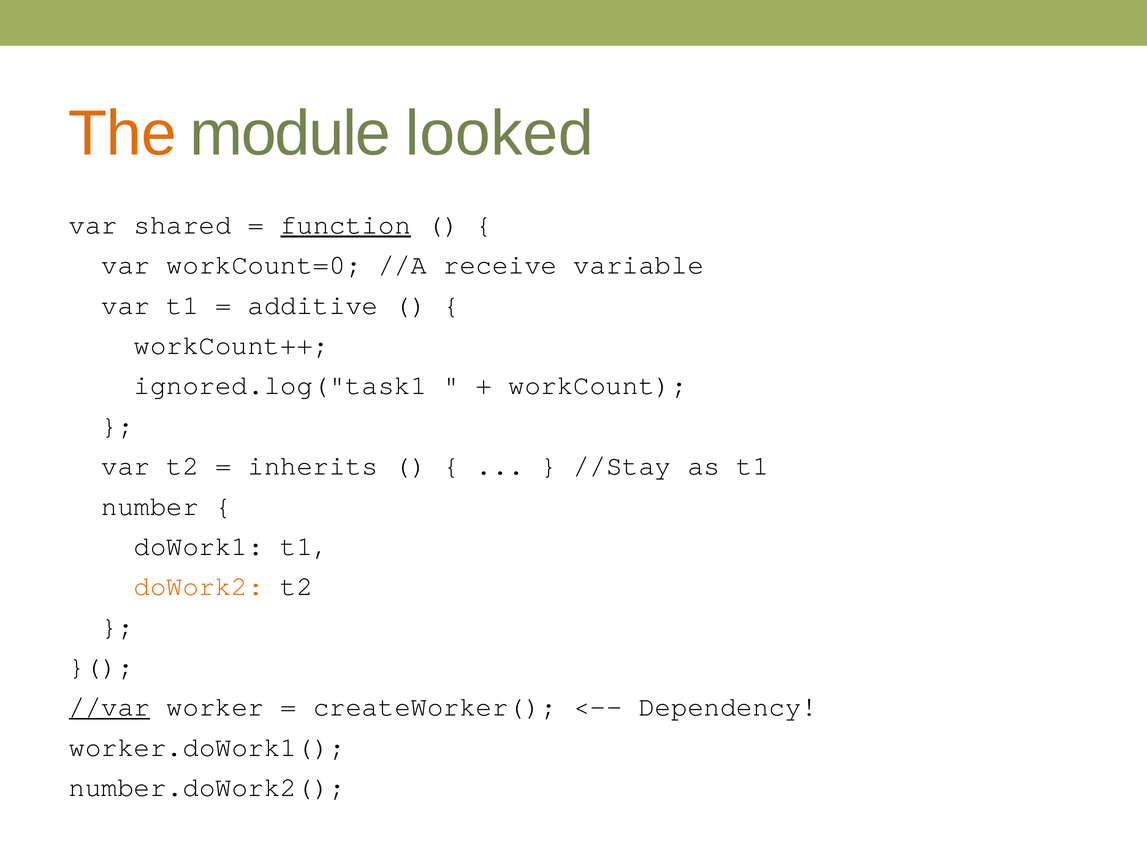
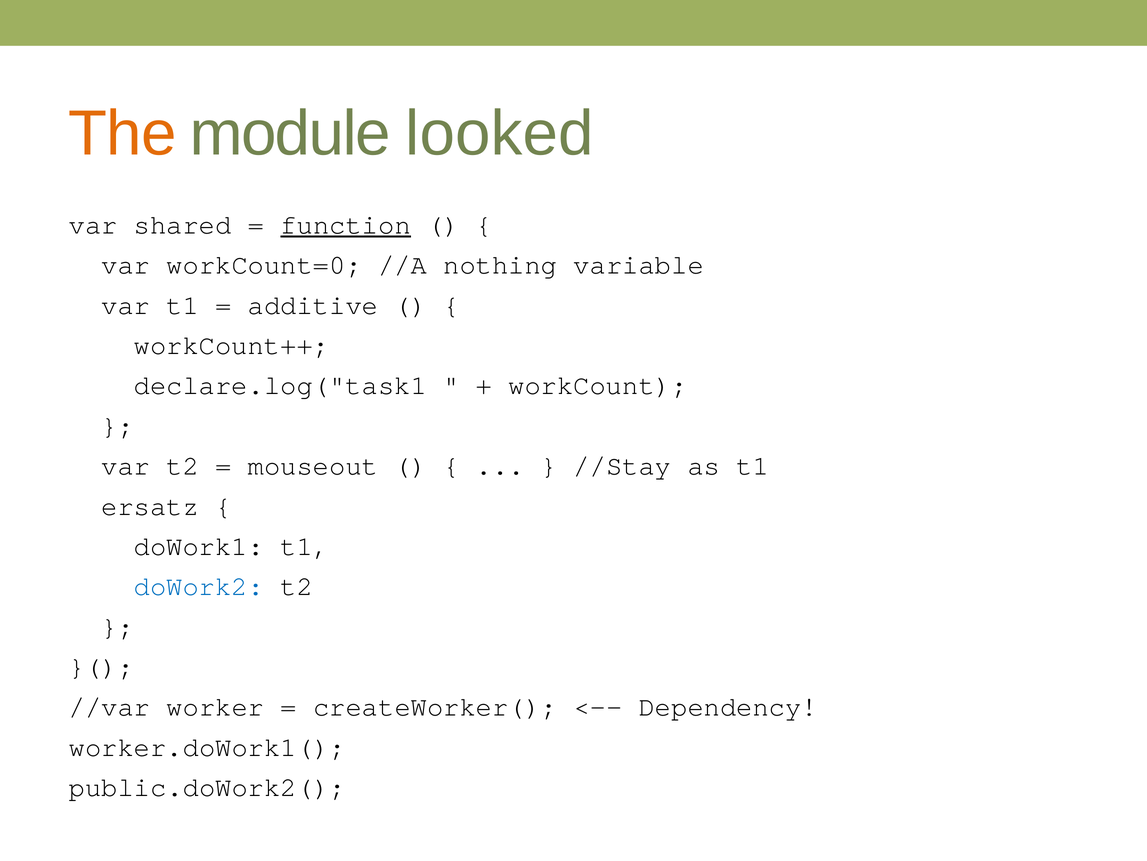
receive: receive -> nothing (500, 265)
ignored.log("task1: ignored.log("task1 -> declare.log("task1 (280, 385)
inherits: inherits -> mouseout (313, 465)
number: number -> ersatz (150, 506)
doWork2 colour: orange -> blue (199, 586)
//var underline: present -> none (109, 706)
number.doWork2(: number.doWork2( -> public.doWork2( (207, 787)
